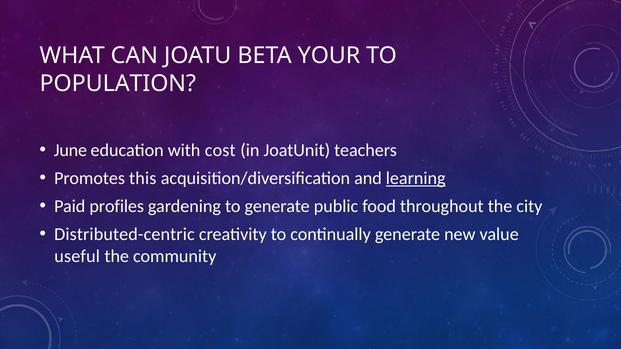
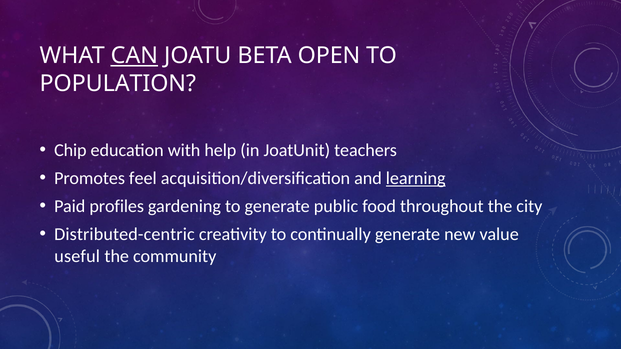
CAN underline: none -> present (134, 56)
YOUR: YOUR -> OPEN (329, 56)
June: June -> Chip (70, 150)
cost: cost -> help (220, 150)
this: this -> feel (143, 178)
